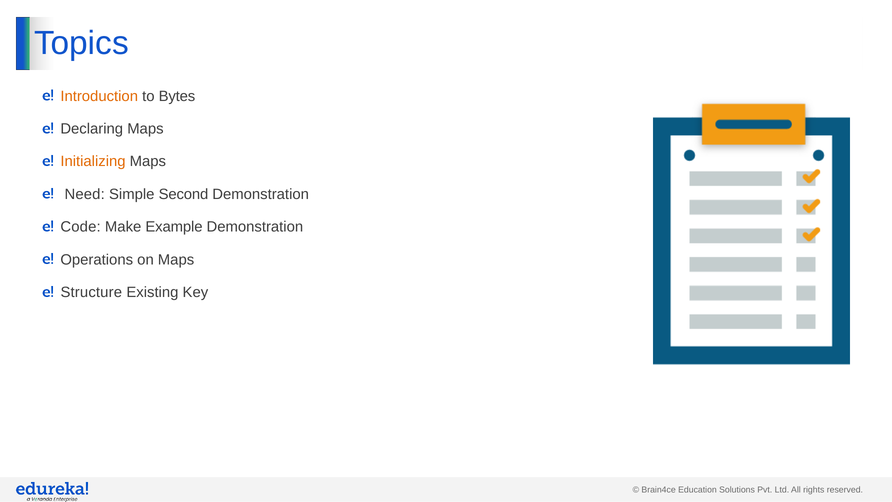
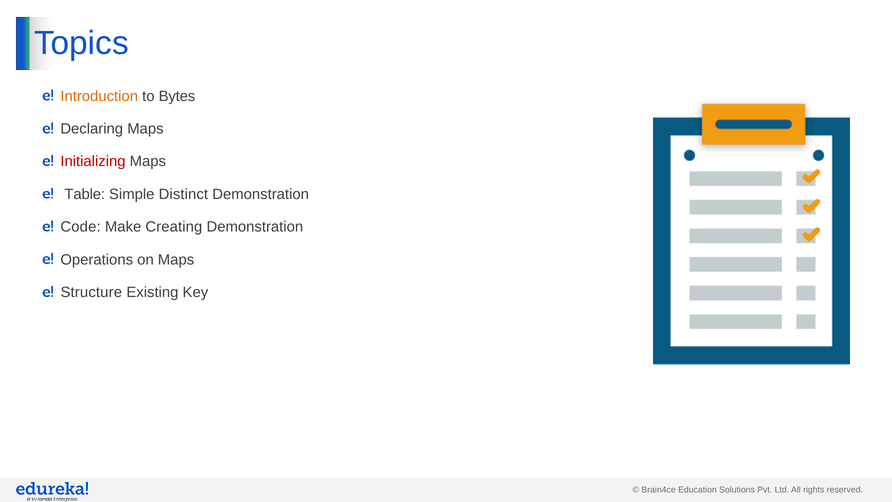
Initializing colour: orange -> red (93, 161)
Need: Need -> Table (85, 194)
Second: Second -> Distinct (183, 194)
Example: Example -> Creating (174, 227)
